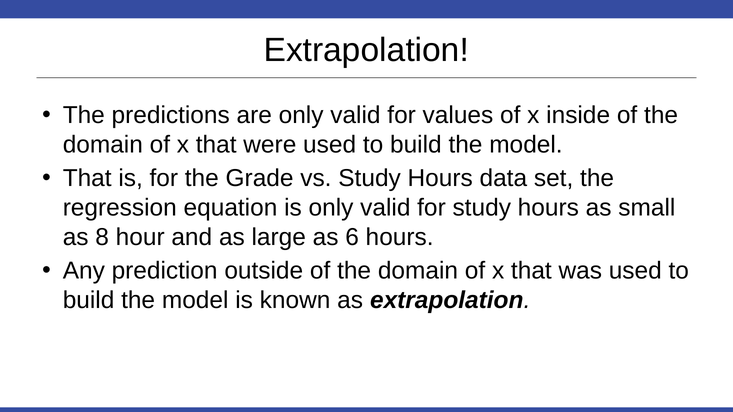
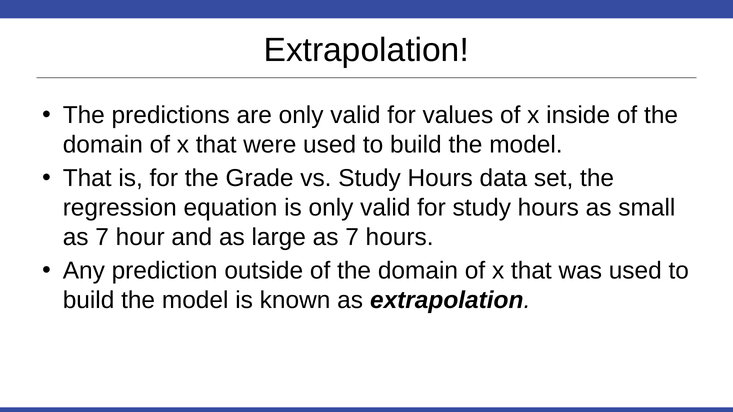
8: 8 -> 7 (102, 237)
large as 6: 6 -> 7 (352, 237)
